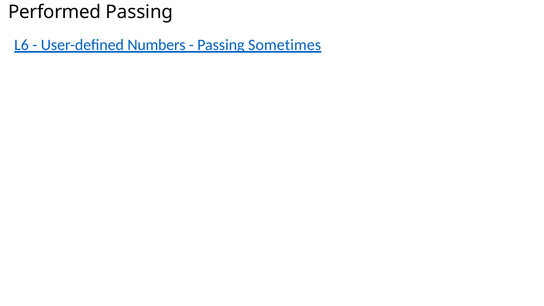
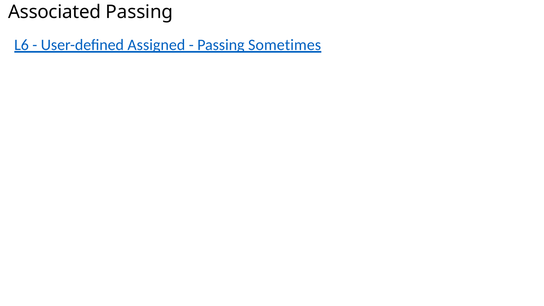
Performed: Performed -> Associated (55, 12)
Numbers: Numbers -> Assigned (156, 45)
